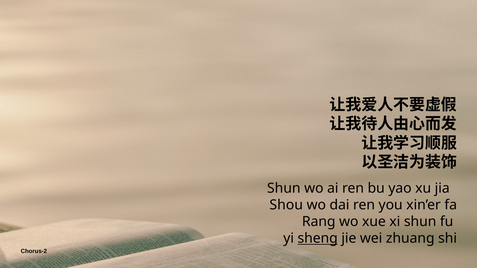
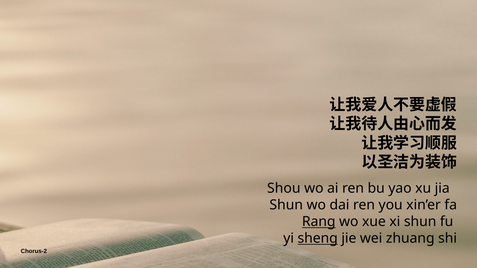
Shun: Shun -> Shou (284, 189)
Shou: Shou -> Shun (286, 205)
Rang underline: none -> present (319, 222)
